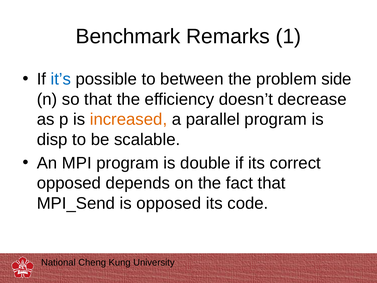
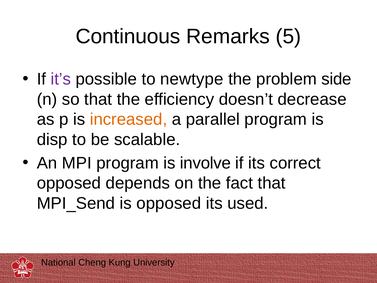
Benchmark: Benchmark -> Continuous (128, 36)
1: 1 -> 5 (288, 36)
it’s colour: blue -> purple (61, 79)
between: between -> newtype (192, 79)
double: double -> involve (205, 163)
code: code -> used (248, 203)
